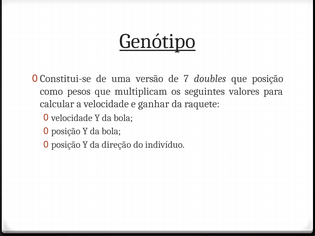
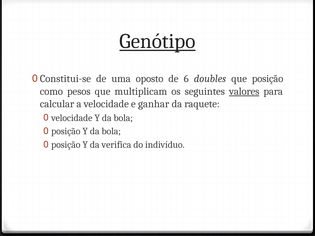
versão: versão -> oposto (150, 79)
7: 7 -> 6 (186, 79)
valores underline: none -> present (244, 91)
direção: direção -> verifica (116, 145)
